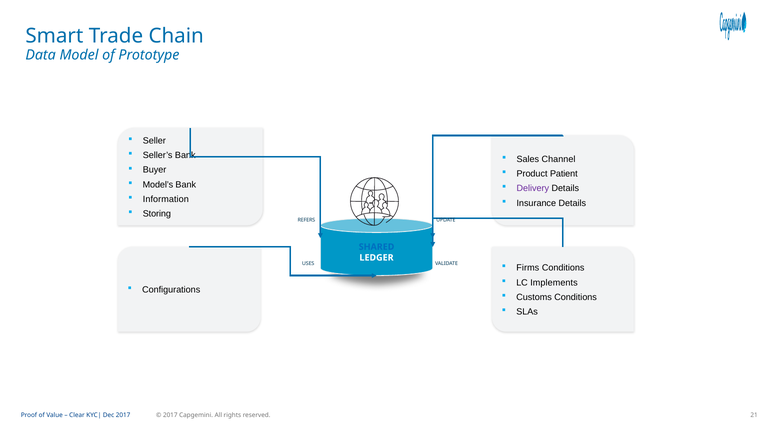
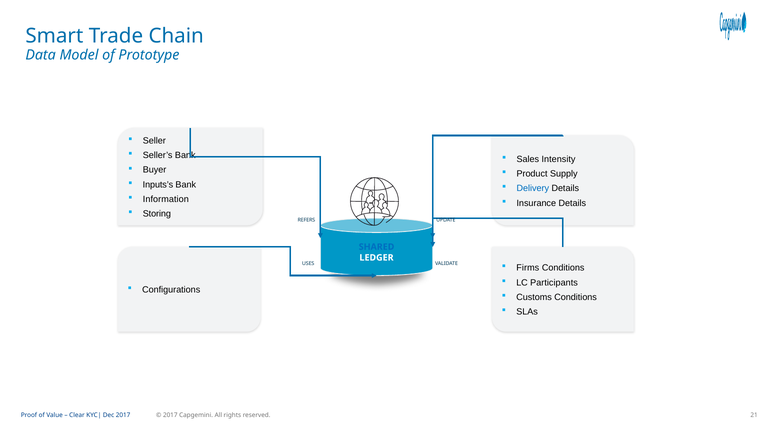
Channel: Channel -> Intensity (559, 159)
Patient: Patient -> Supply (564, 174)
Model’s: Model’s -> Inputs’s (158, 185)
Delivery colour: purple -> blue (533, 189)
Implements: Implements -> Participants (554, 283)
